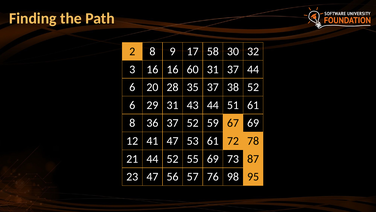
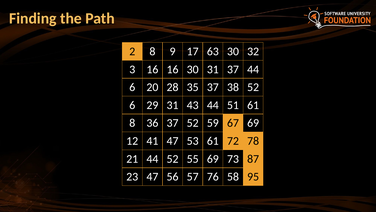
58: 58 -> 63 (213, 51)
16 60: 60 -> 30 (193, 69)
98: 98 -> 58 (233, 176)
